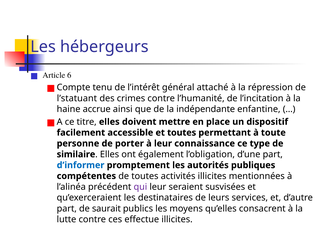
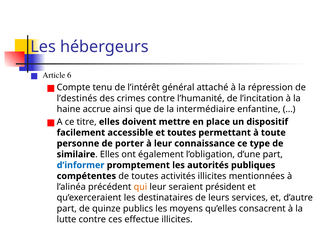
l’statuant: l’statuant -> l’destinés (77, 98)
indépendante: indépendante -> intermédiaire (206, 109)
qui colour: purple -> orange (140, 187)
susvisées: susvisées -> président (225, 187)
saurait: saurait -> quinze (106, 208)
